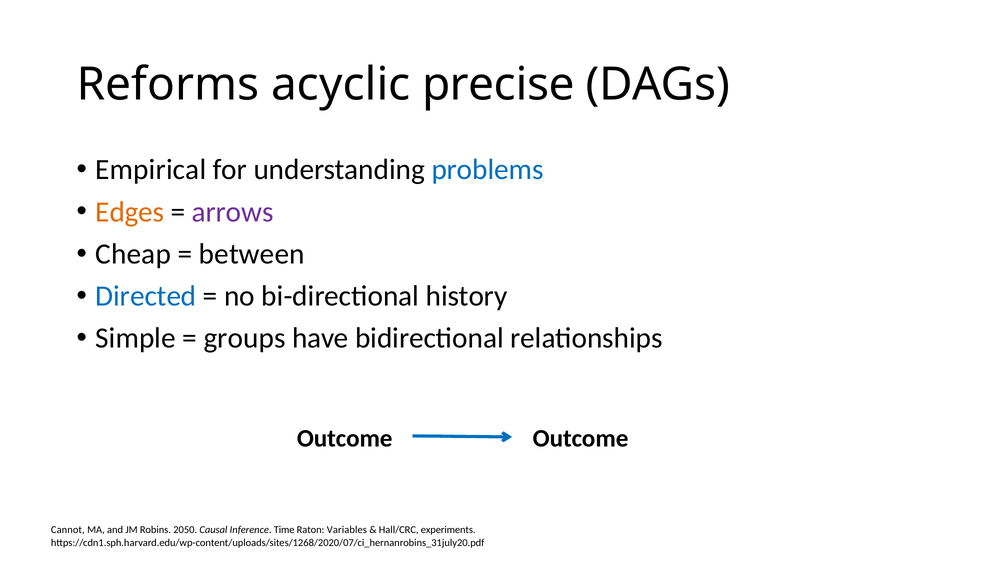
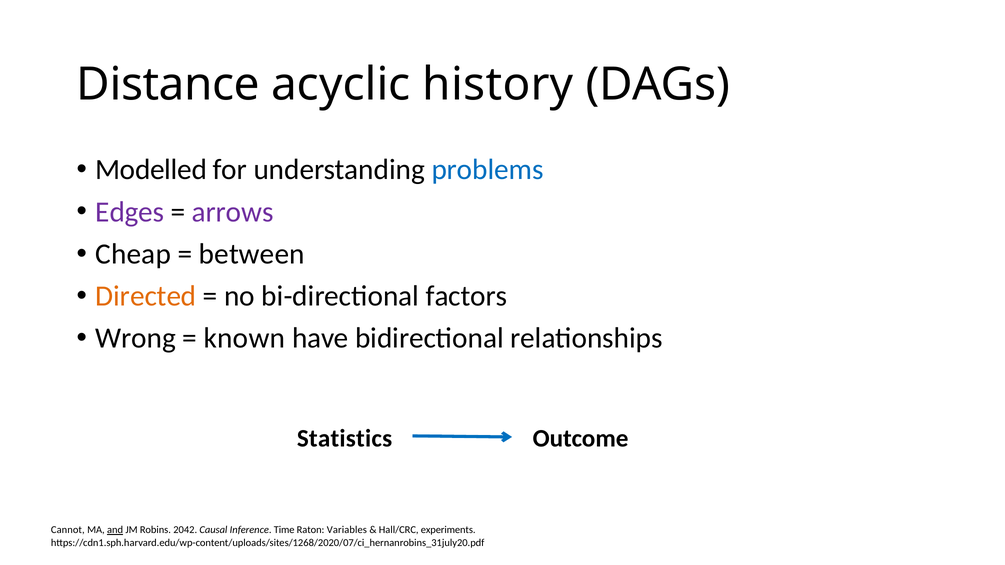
Reforms: Reforms -> Distance (168, 84)
precise: precise -> history (498, 84)
Empirical: Empirical -> Modelled (151, 170)
Edges colour: orange -> purple (130, 212)
Directed colour: blue -> orange (146, 296)
history: history -> factors (467, 296)
Simple: Simple -> Wrong (136, 338)
groups: groups -> known (244, 338)
Outcome: Outcome -> Statistics (345, 439)
and underline: none -> present (115, 530)
2050: 2050 -> 2042 (185, 530)
